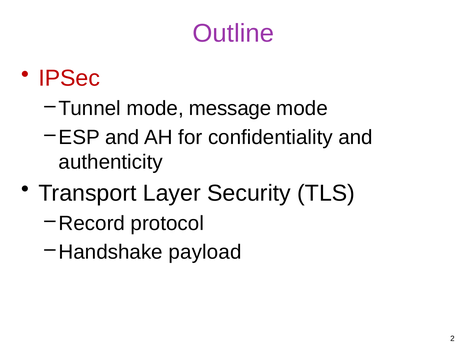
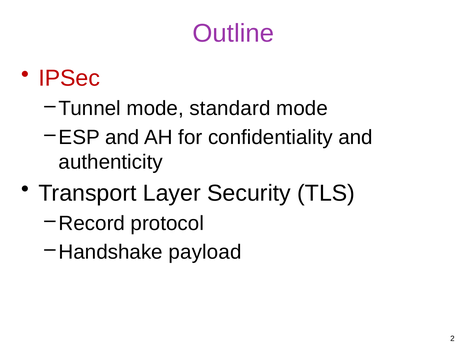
message: message -> standard (230, 109)
